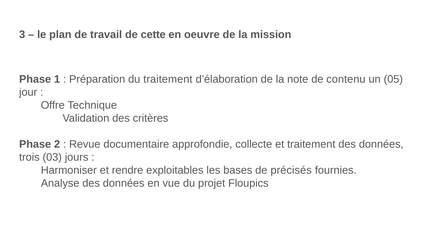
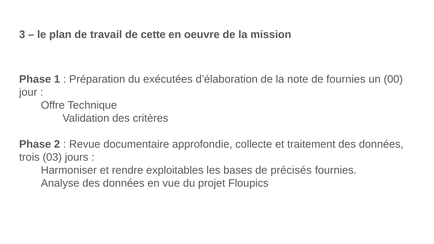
du traitement: traitement -> exécutées (168, 79)
de contenu: contenu -> fournies (346, 79)
05: 05 -> 00 (393, 79)
